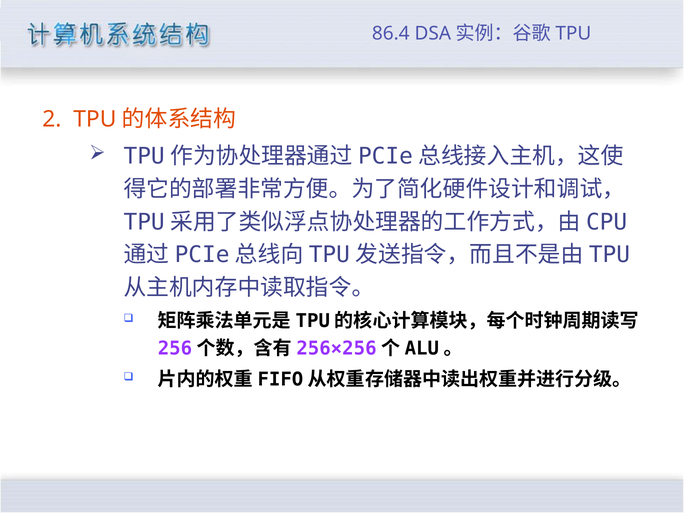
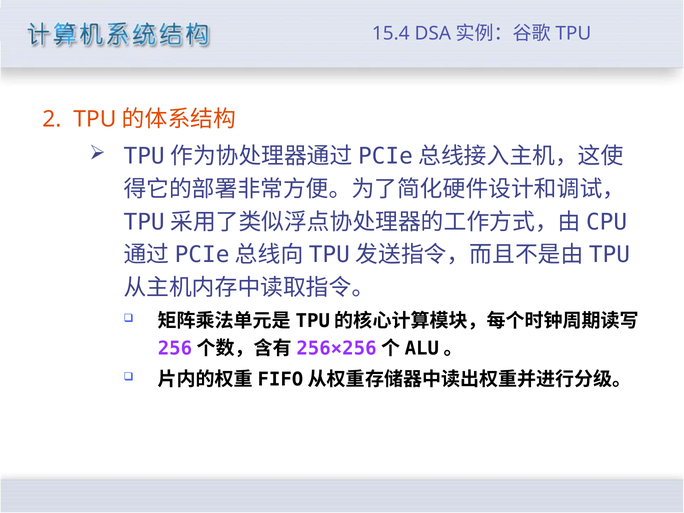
86.4: 86.4 -> 15.4 (391, 34)
